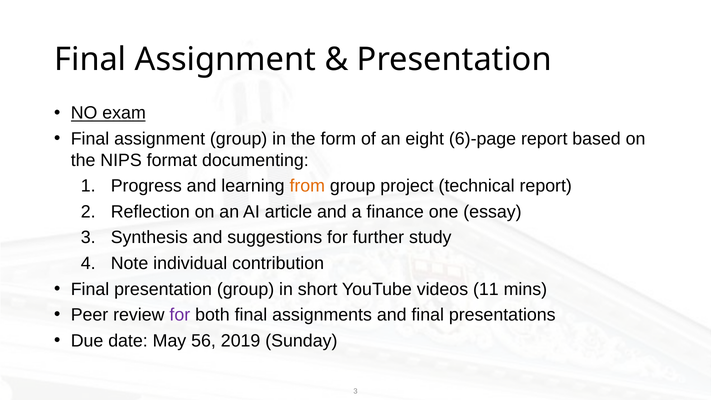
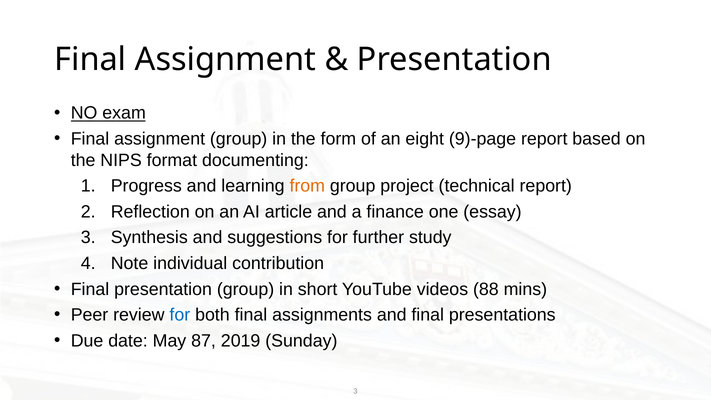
6)-page: 6)-page -> 9)-page (483, 139)
11: 11 -> 88 (486, 289)
for colour: purple -> blue (180, 315)
56: 56 -> 87 (204, 341)
